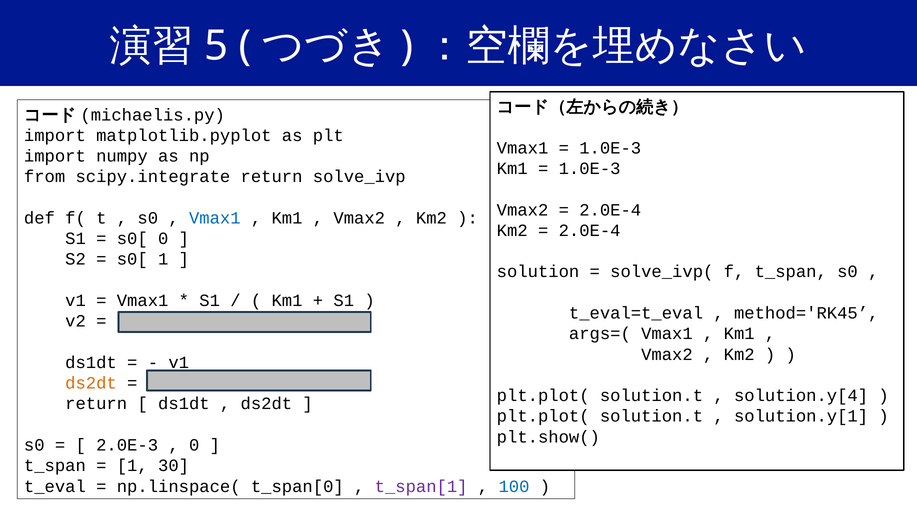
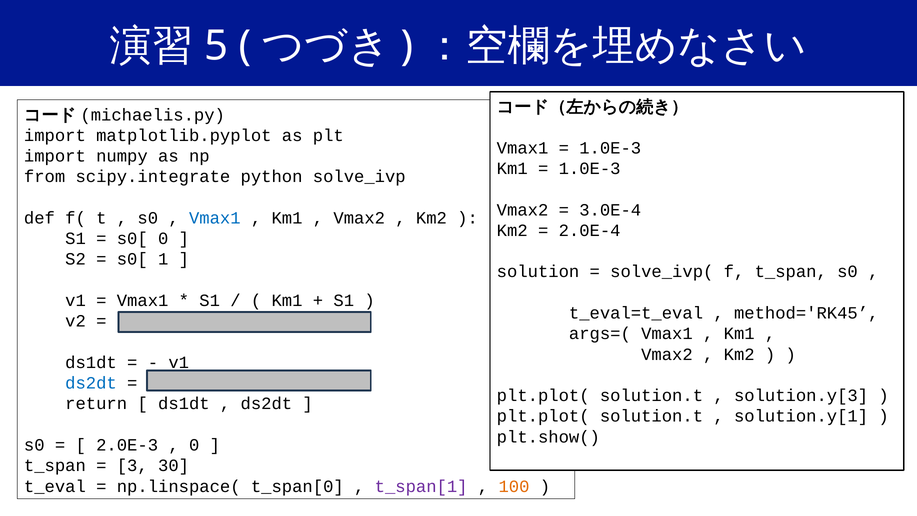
scipy.integrate return: return -> python (272, 177)
2.0E-4: 2.0E-4 -> 3.0E-4 (610, 210)
ds2dt colour: orange -> blue (91, 383)
solution.y[4: solution.y[4 -> solution.y[3 (801, 395)
1: 1 -> 3 (132, 466)
100 colour: blue -> orange (514, 486)
